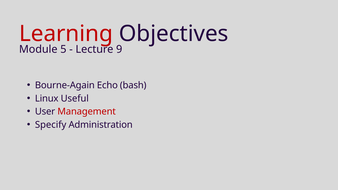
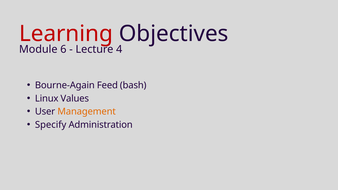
5: 5 -> 6 (63, 49)
9: 9 -> 4 (119, 49)
Echo: Echo -> Feed (107, 85)
Useful: Useful -> Values (75, 99)
Management colour: red -> orange (87, 112)
